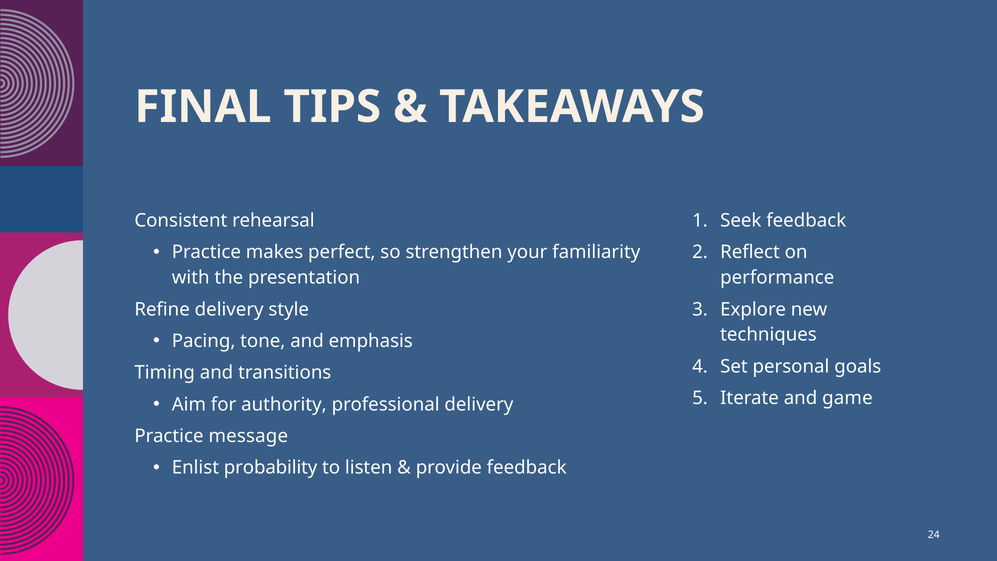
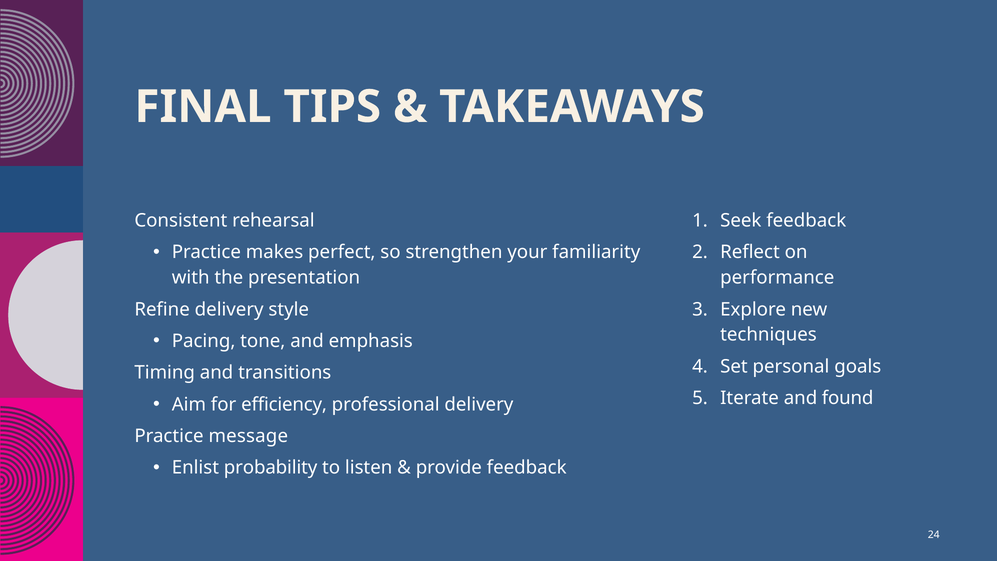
game: game -> found (848, 398)
authority: authority -> efficiency (284, 404)
